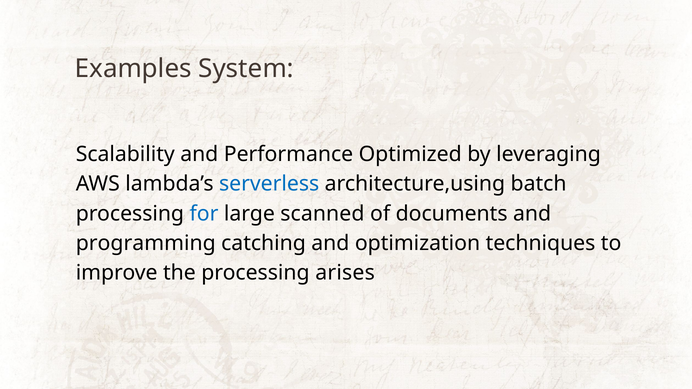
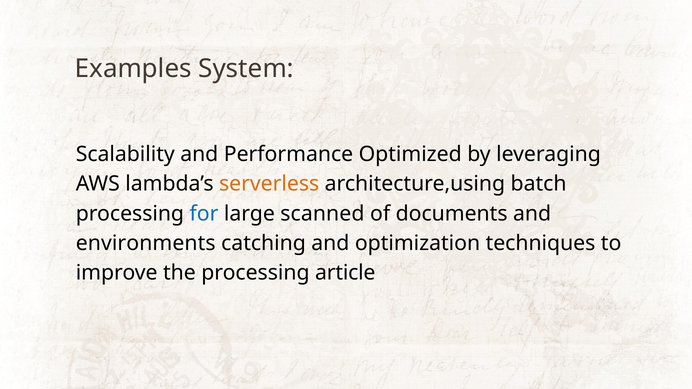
serverless colour: blue -> orange (269, 184)
programming: programming -> environments (146, 243)
arises: arises -> article (345, 273)
